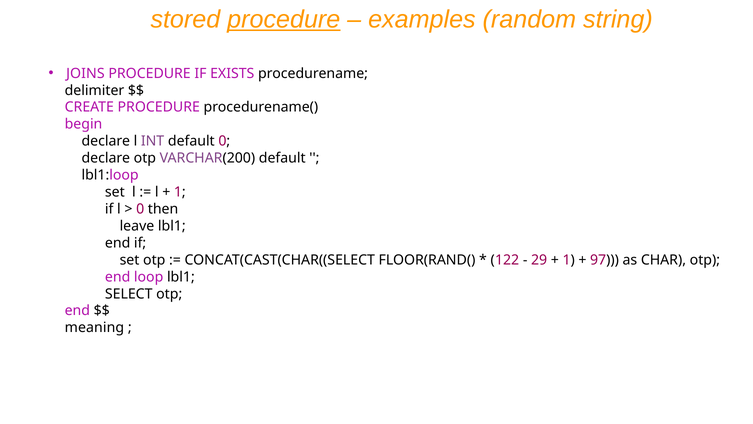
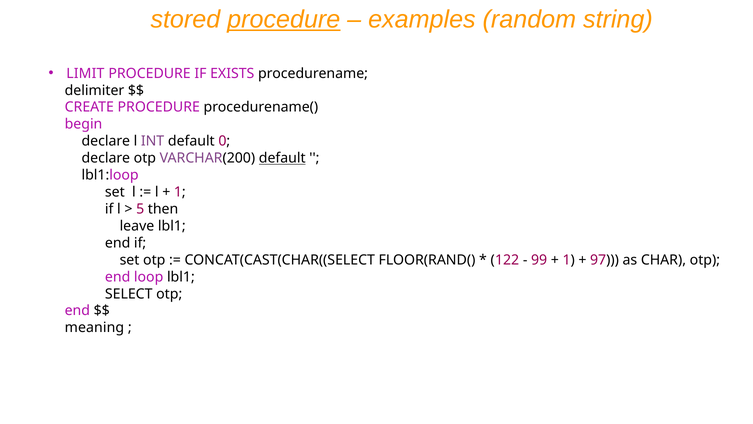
JOINS: JOINS -> LIMIT (85, 73)
default underline: none -> present (282, 158)
0: 0 -> 5 (140, 209)
29: 29 -> 99 (539, 260)
